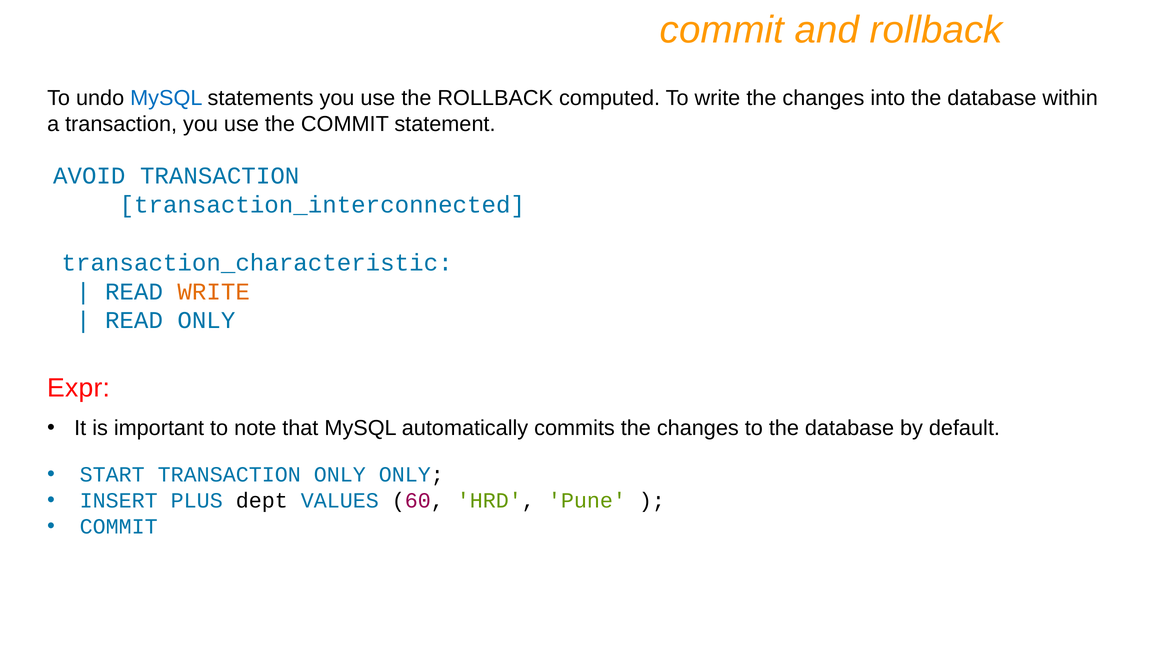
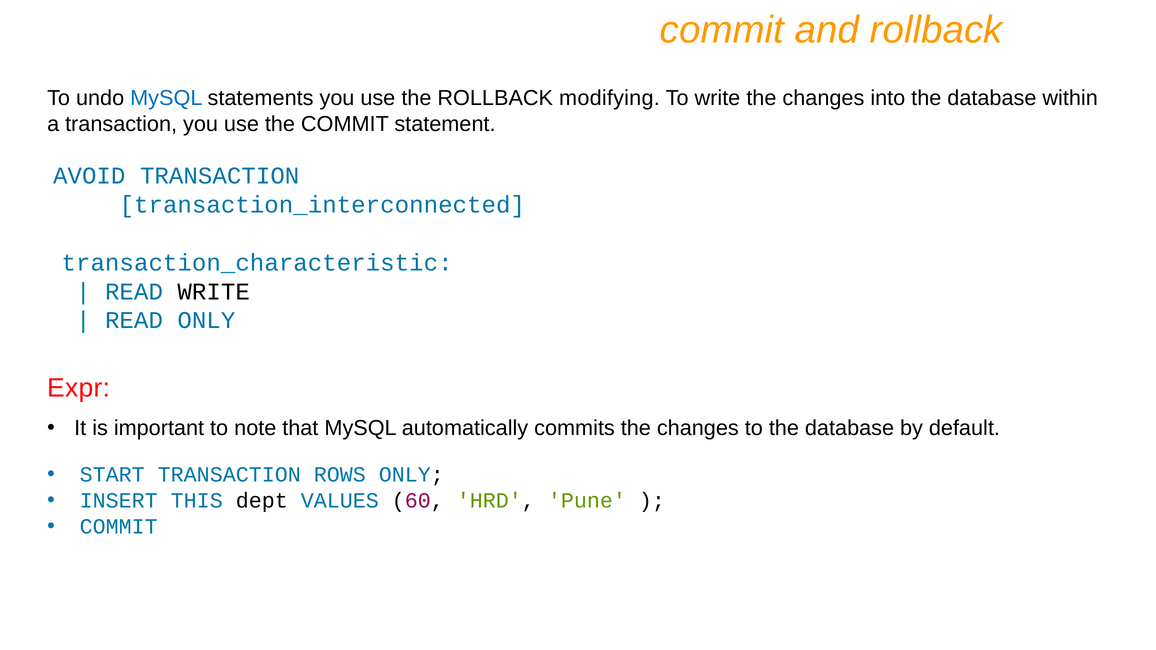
computed: computed -> modifying (609, 98)
WRITE colour: orange -> black (214, 292)
TRANSACTION ONLY: ONLY -> ROWS (340, 475)
PLUS: PLUS -> THIS (197, 501)
